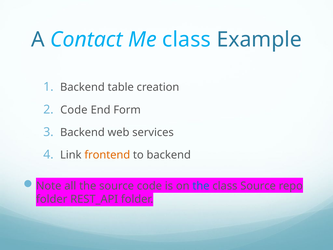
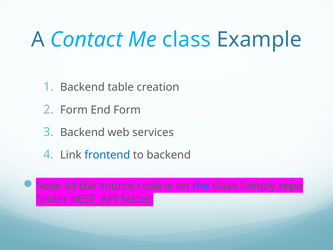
Code: Code -> Form (74, 110)
frontend colour: orange -> blue (107, 155)
class Source: Source -> Simply (258, 186)
